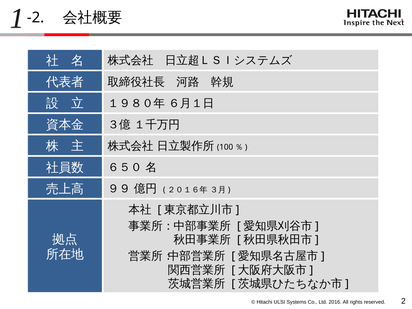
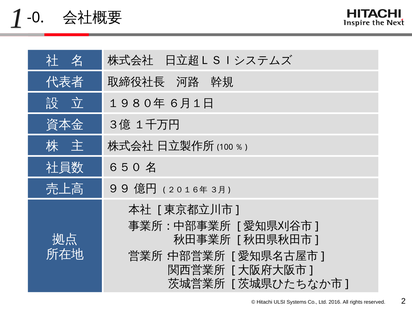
-2: -2 -> -0 (36, 18)
